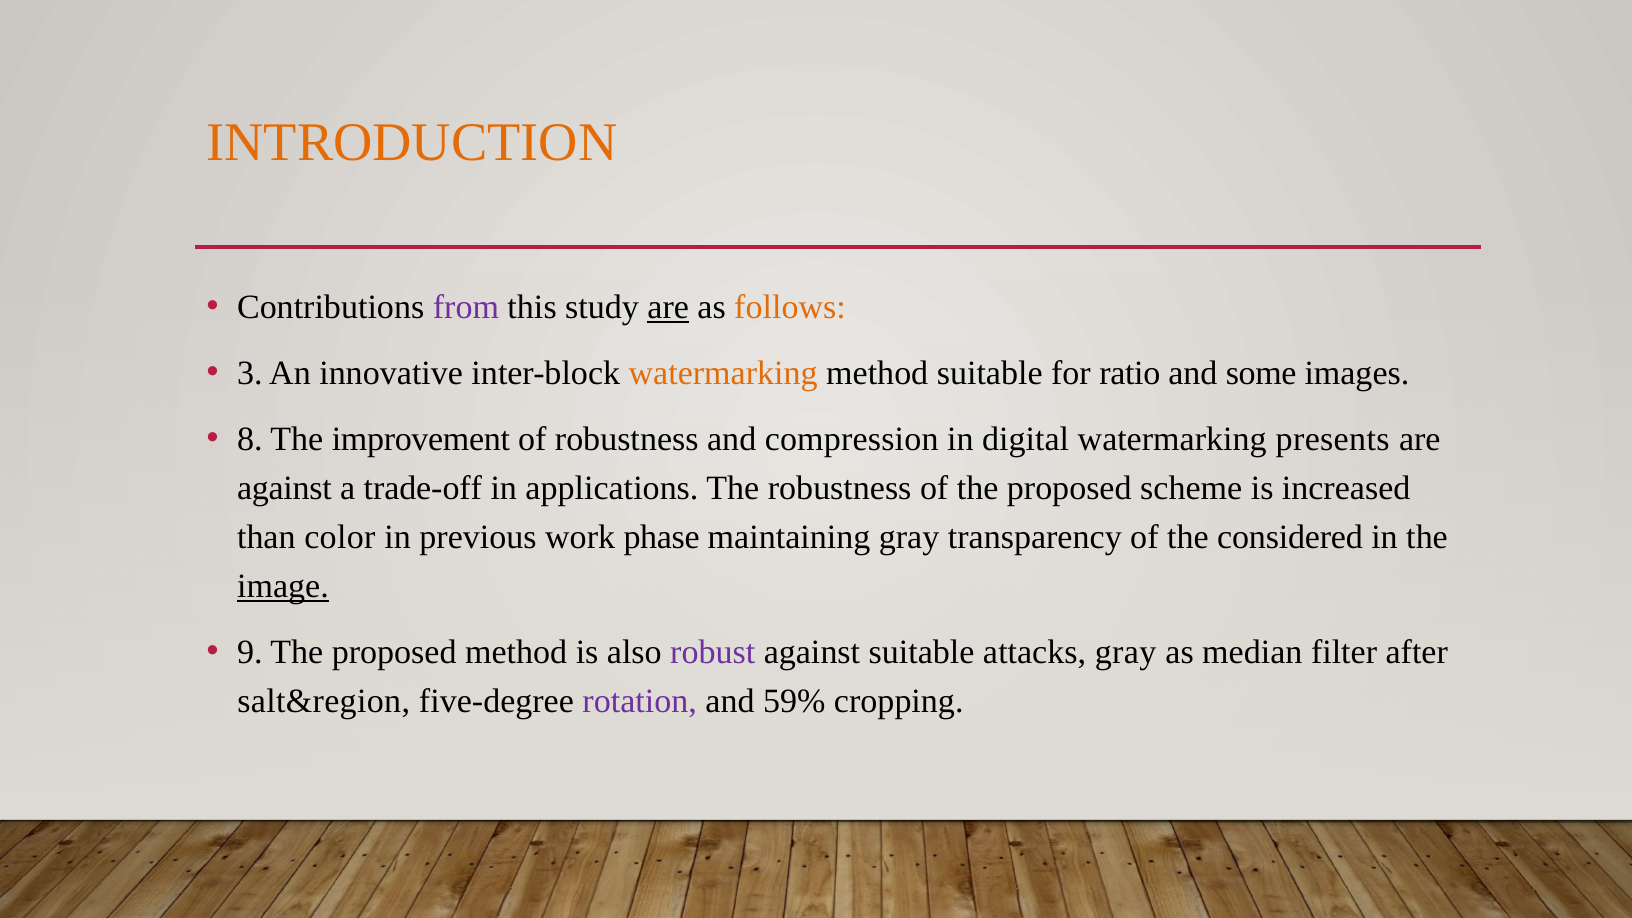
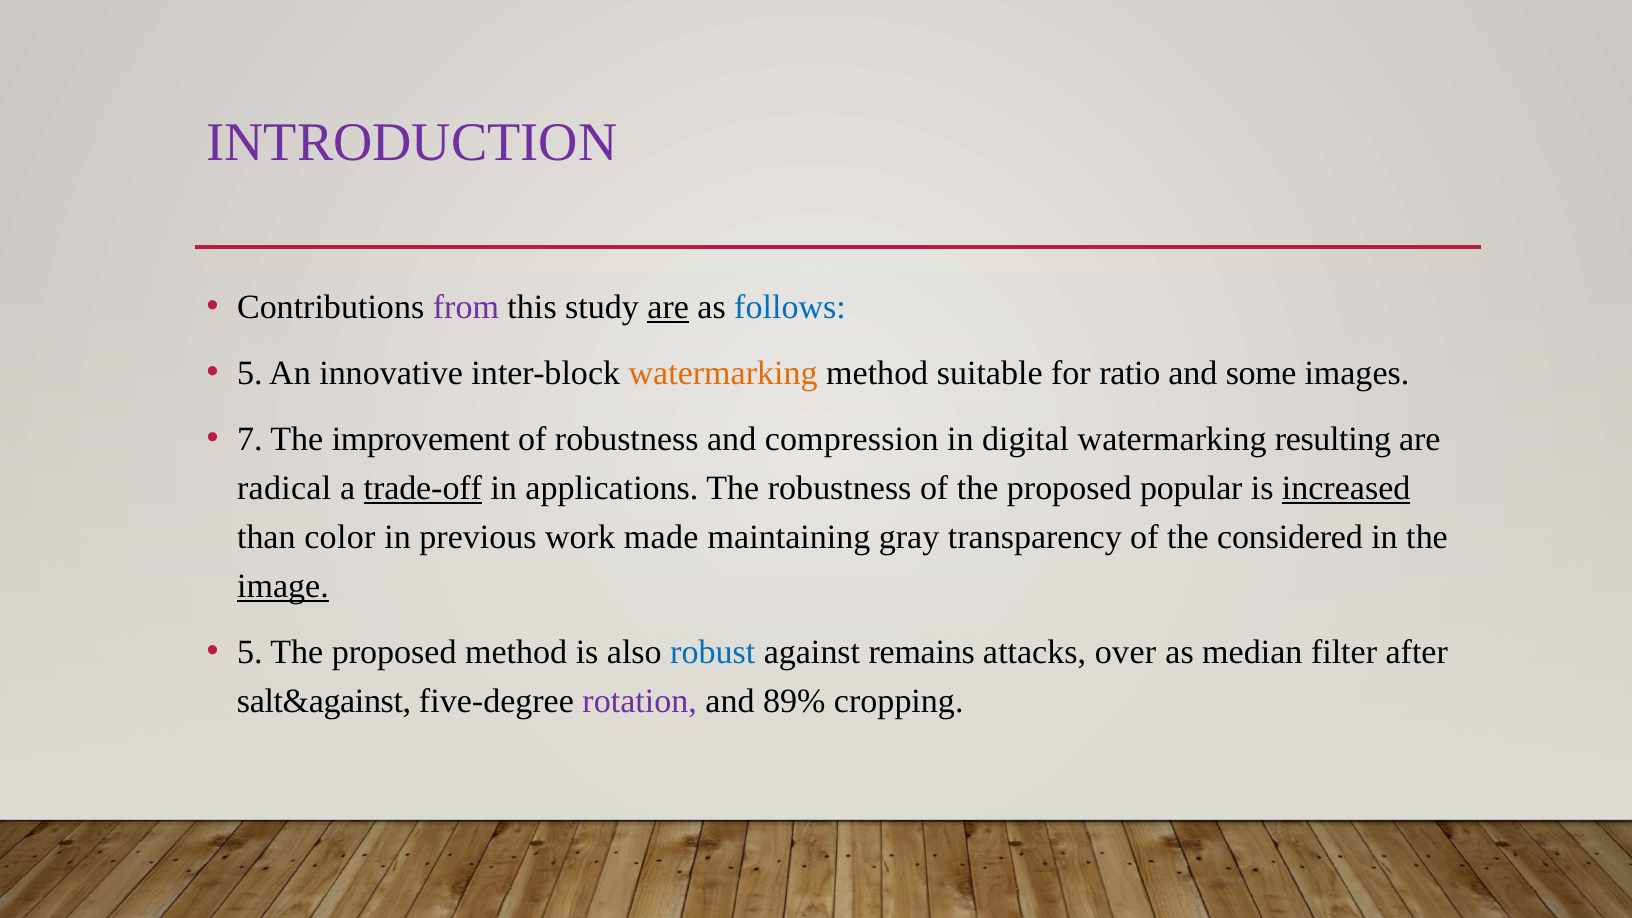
INTRODUCTION colour: orange -> purple (412, 143)
follows colour: orange -> blue (790, 307)
3: 3 -> 5 (250, 373)
8: 8 -> 7 (250, 439)
presents: presents -> resulting (1333, 439)
against: against -> radical (284, 488)
trade-off underline: none -> present (423, 488)
scheme: scheme -> popular (1191, 488)
increased underline: none -> present (1346, 488)
phase: phase -> made (661, 537)
9: 9 -> 5 (250, 652)
robust colour: purple -> blue (713, 652)
against suitable: suitable -> remains (922, 652)
attacks gray: gray -> over (1126, 652)
salt&region: salt&region -> salt&against (324, 701)
59%: 59% -> 89% (794, 701)
